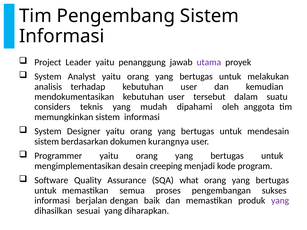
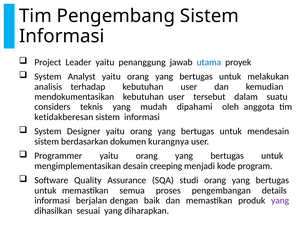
utama colour: purple -> blue (209, 62)
memungkinkan: memungkinkan -> ketidakberesan (64, 117)
what: what -> studi (189, 181)
sukses: sukses -> details (274, 191)
